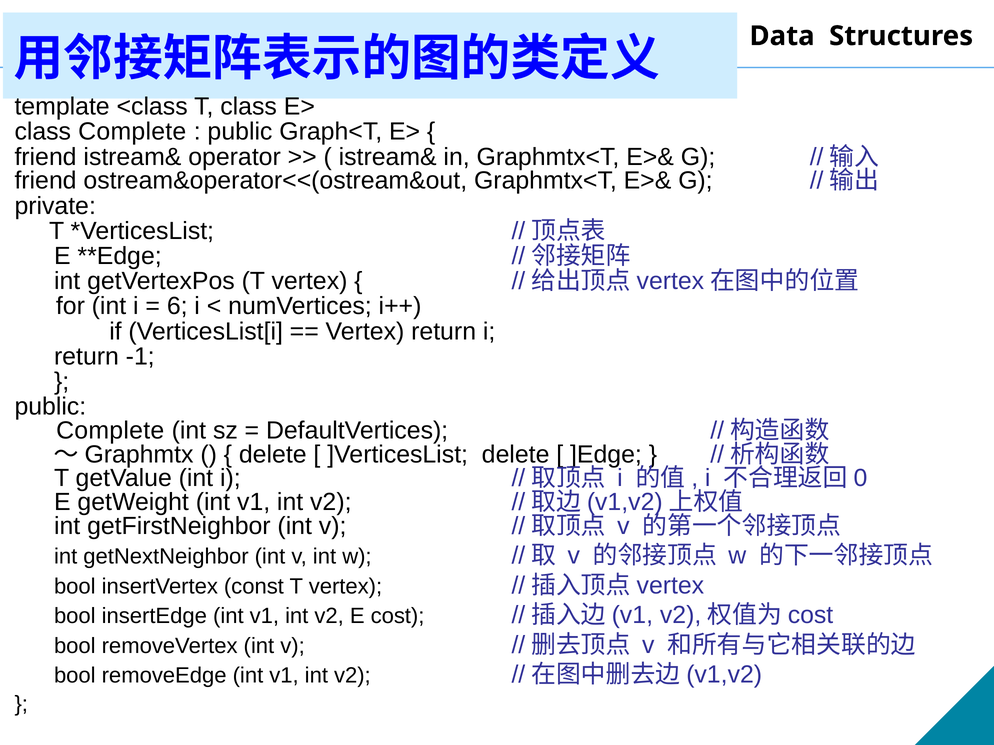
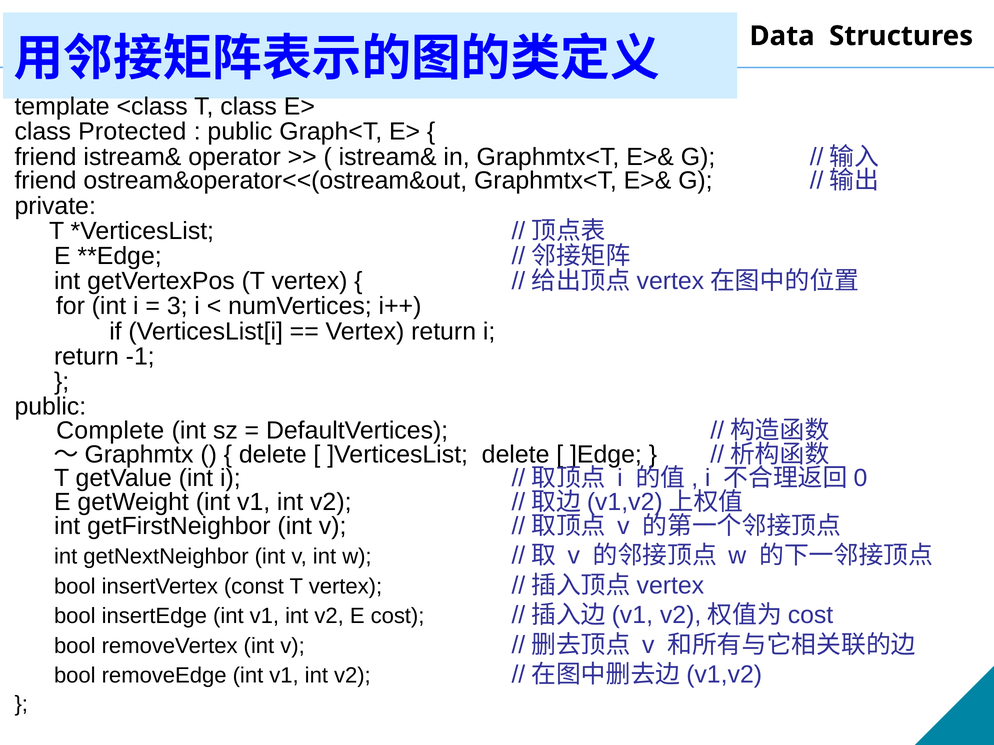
class Complete: Complete -> Protected (132, 132)
6: 6 -> 3 (177, 306)
